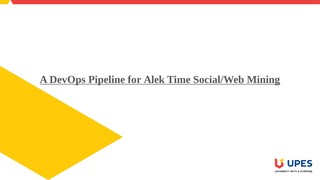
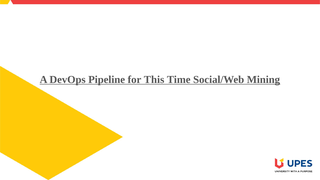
Alek: Alek -> This (154, 80)
